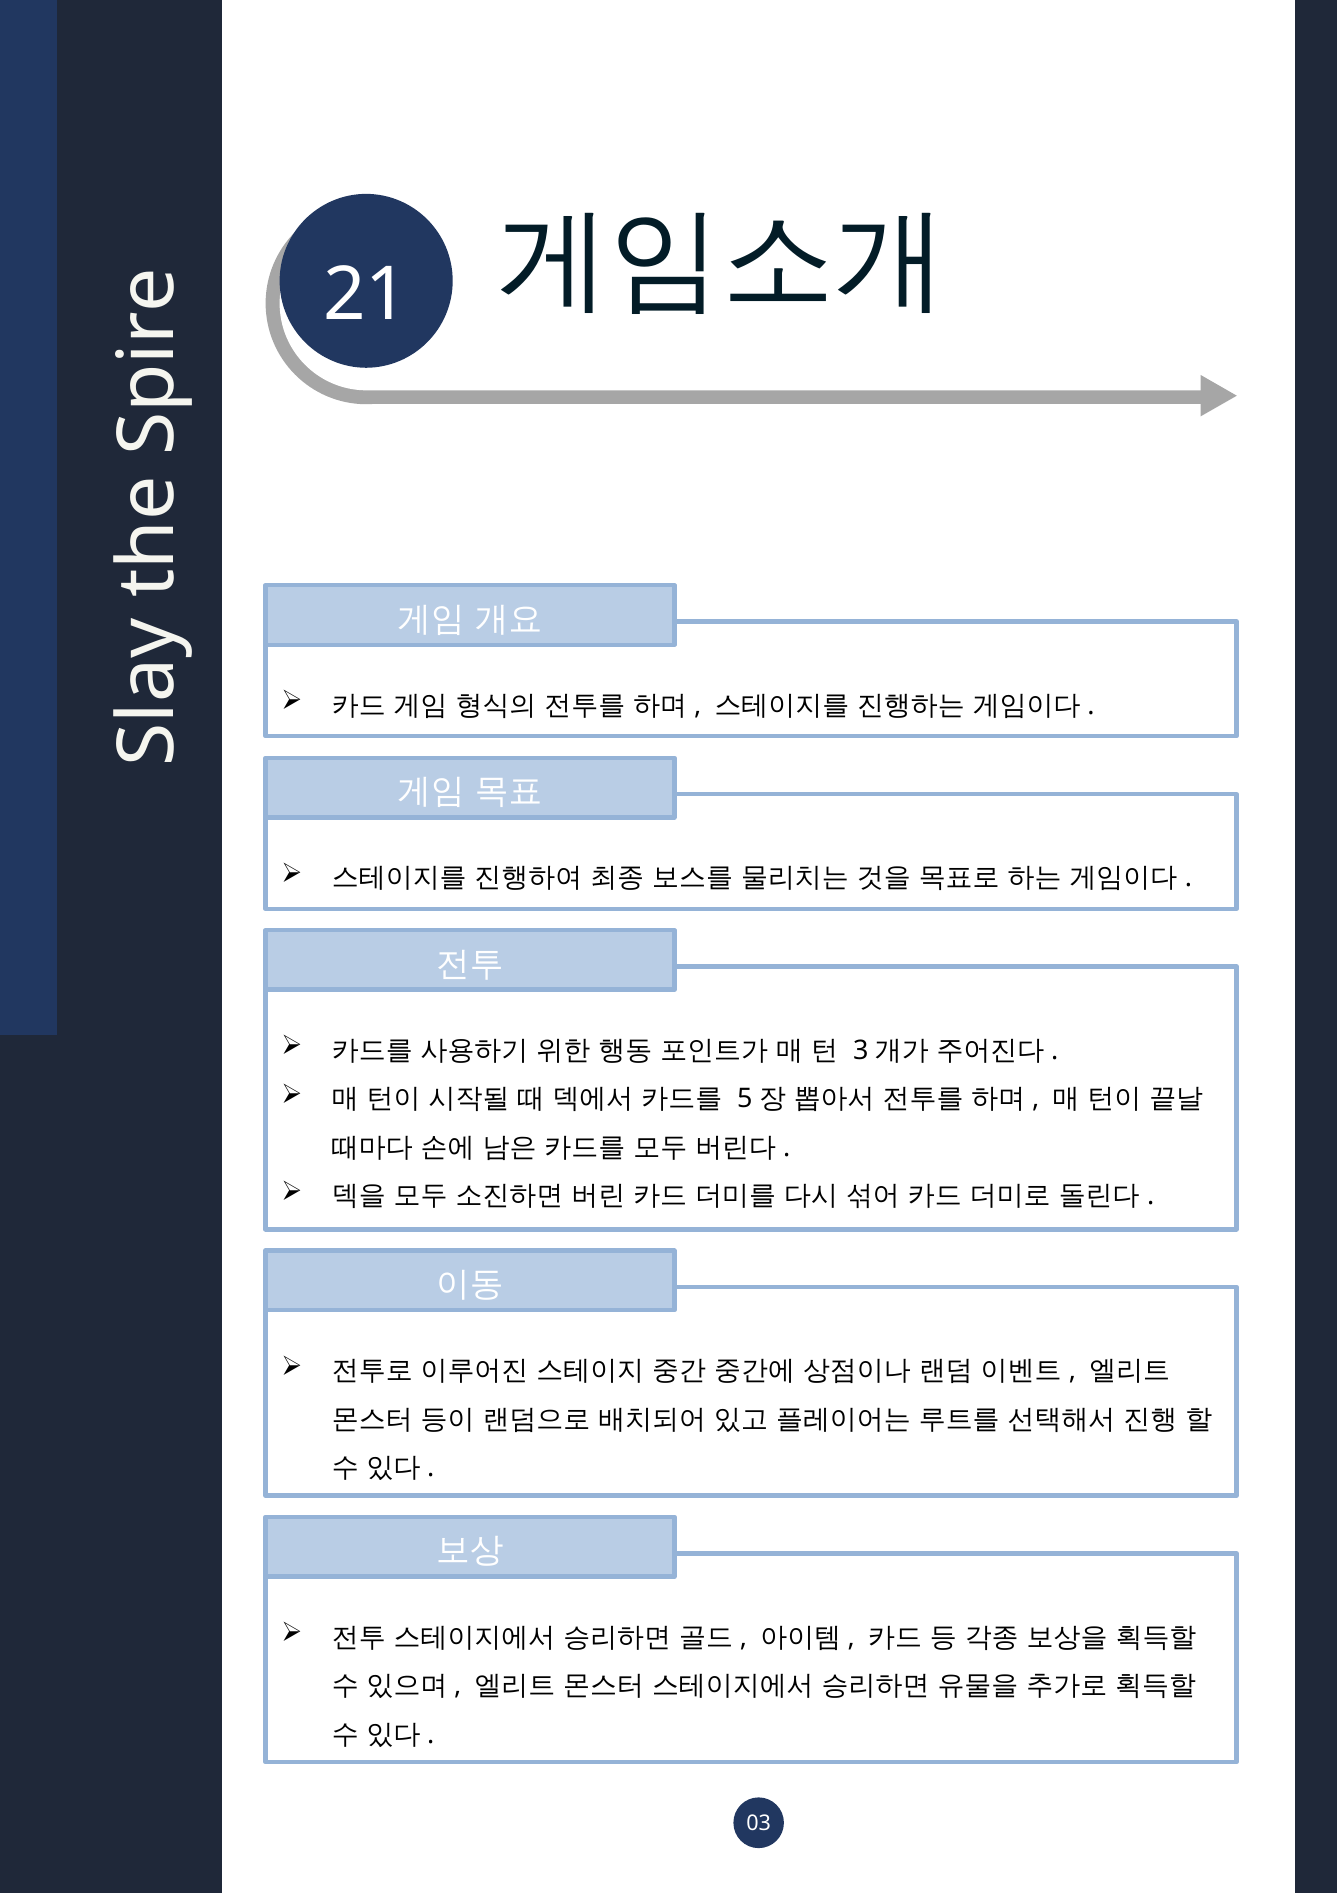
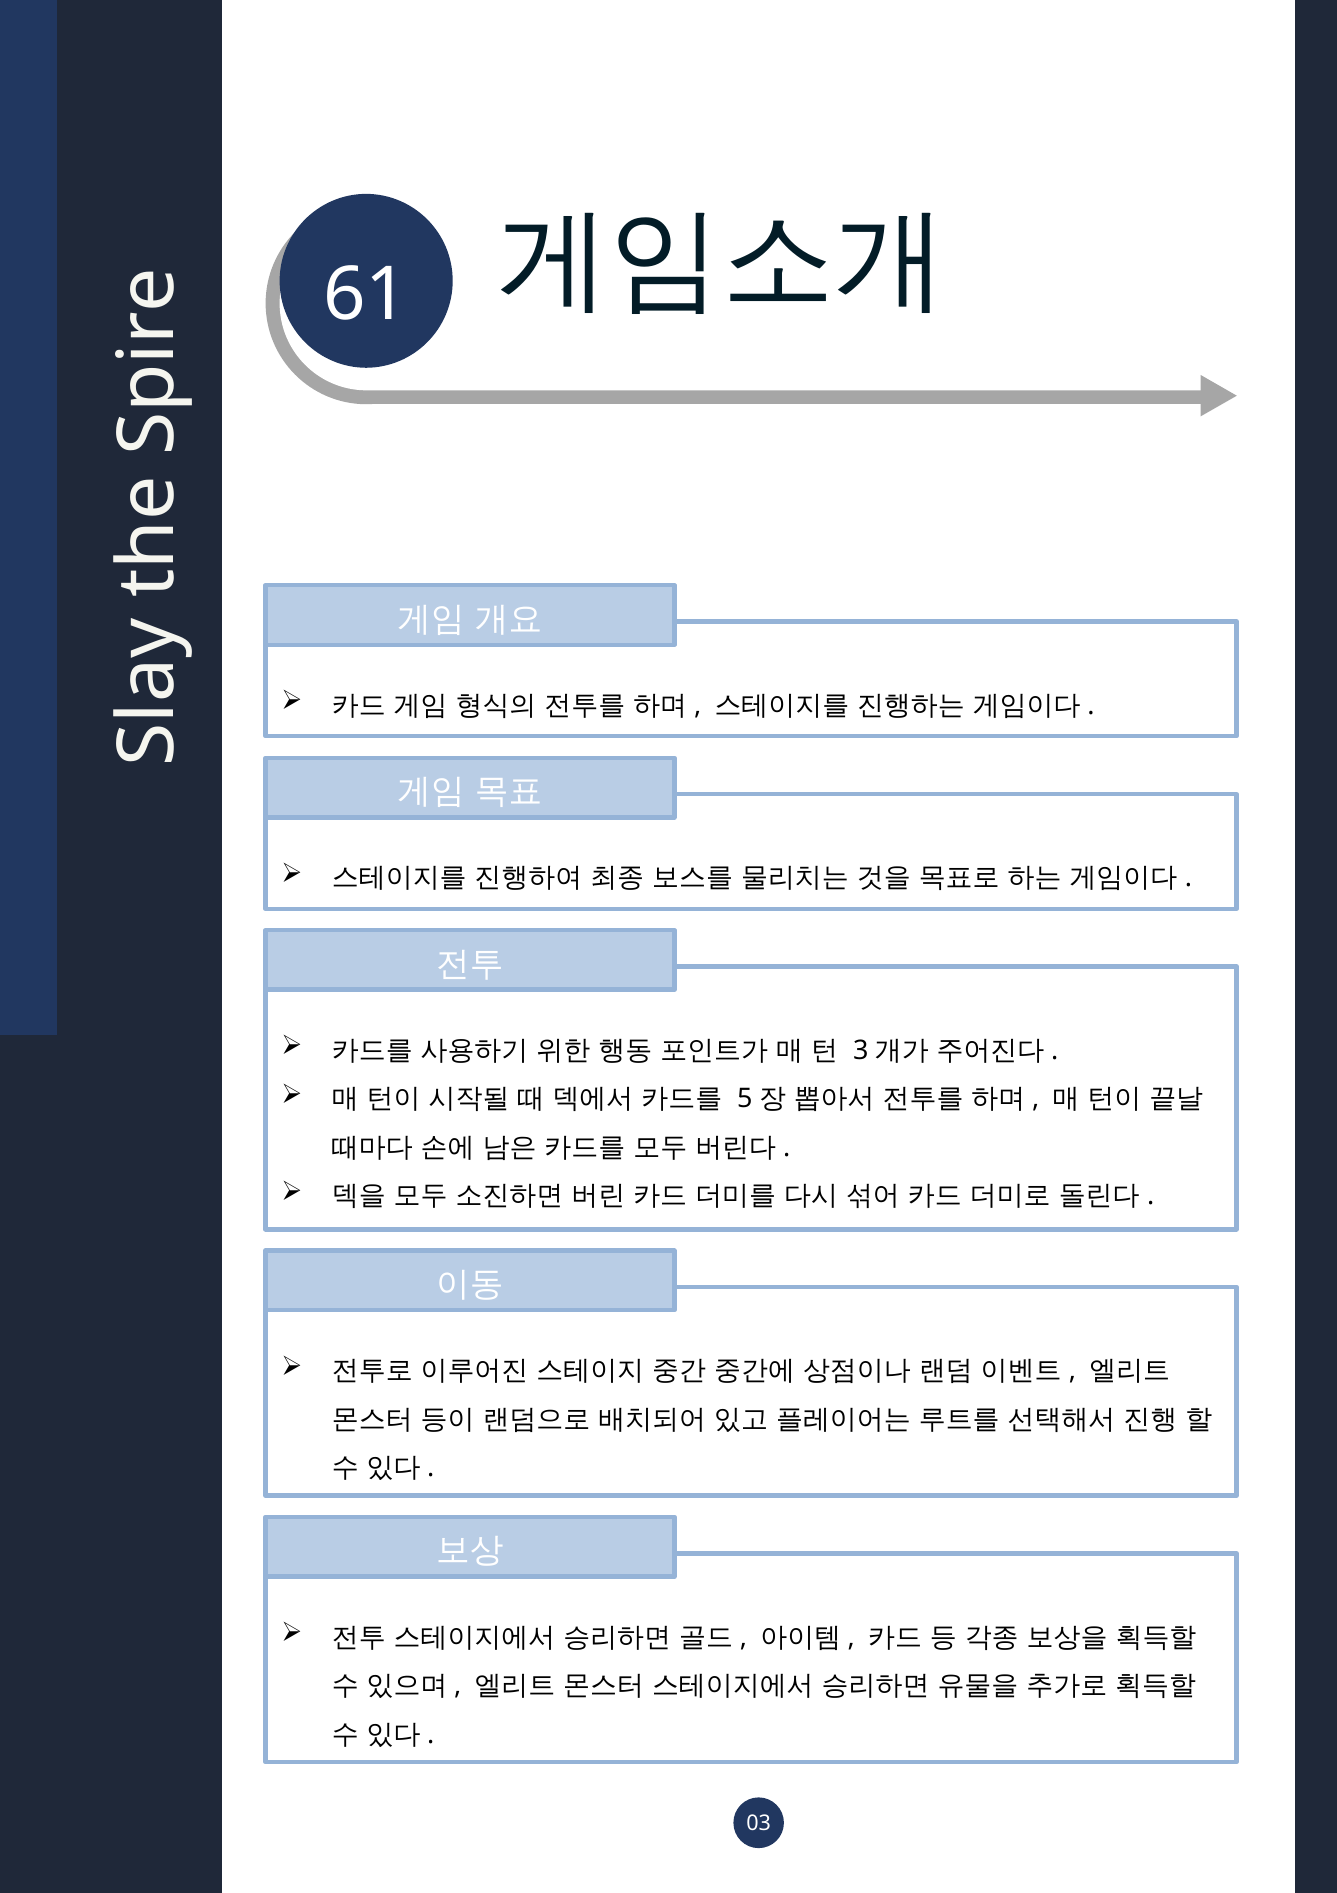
21: 21 -> 61 (366, 295)
